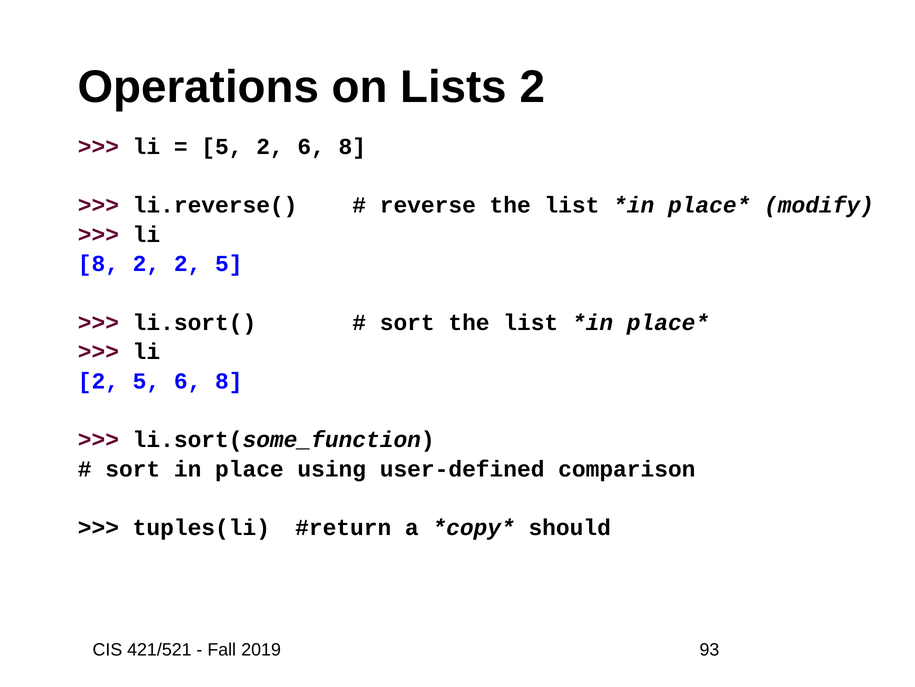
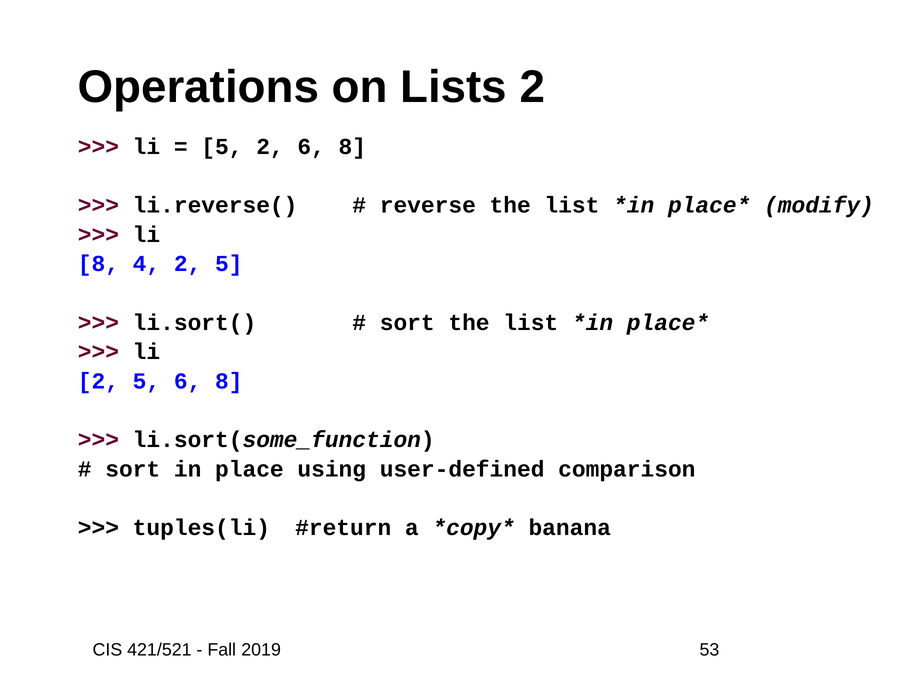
8 2: 2 -> 4 (146, 264)
should: should -> banana (570, 527)
93: 93 -> 53 (709, 649)
